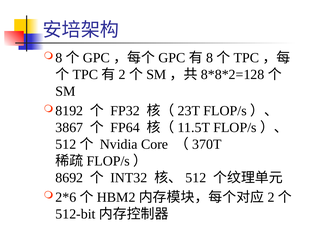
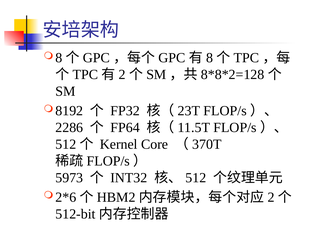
3867: 3867 -> 2286 (69, 127)
Nvidia: Nvidia -> Kernel (119, 144)
8692: 8692 -> 5973 (69, 178)
